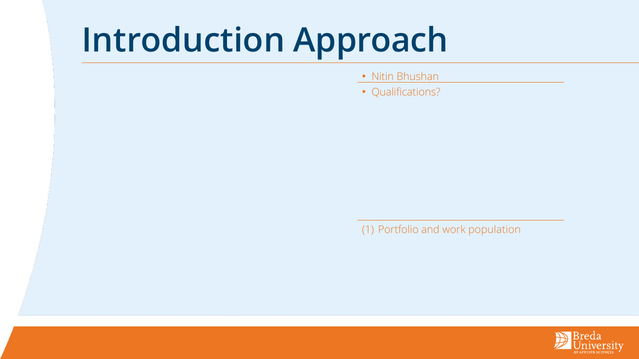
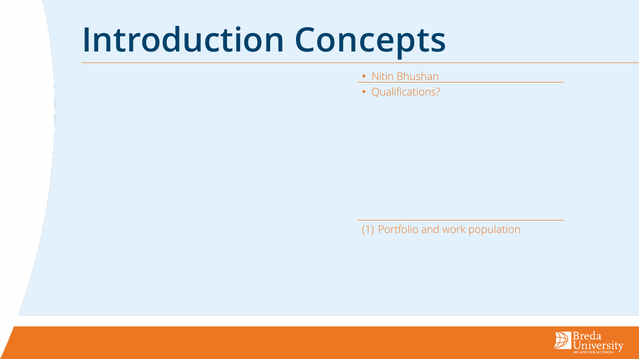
Approach: Approach -> Concepts (370, 41)
